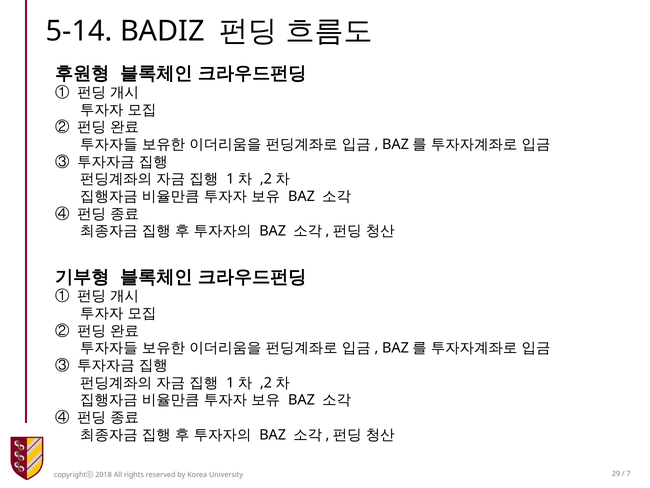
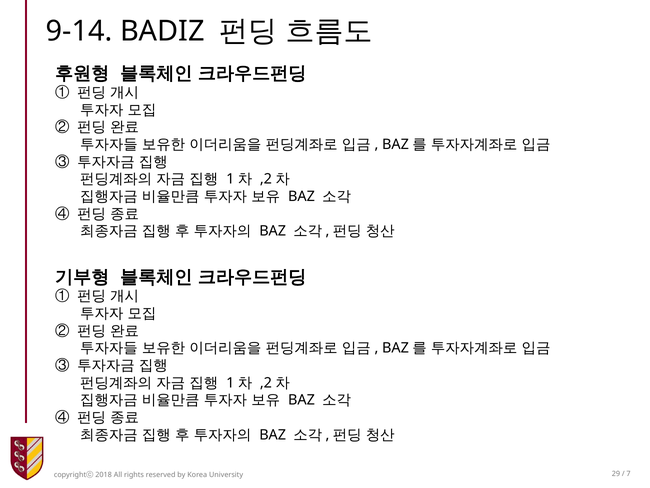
5-14: 5-14 -> 9-14 (79, 31)
